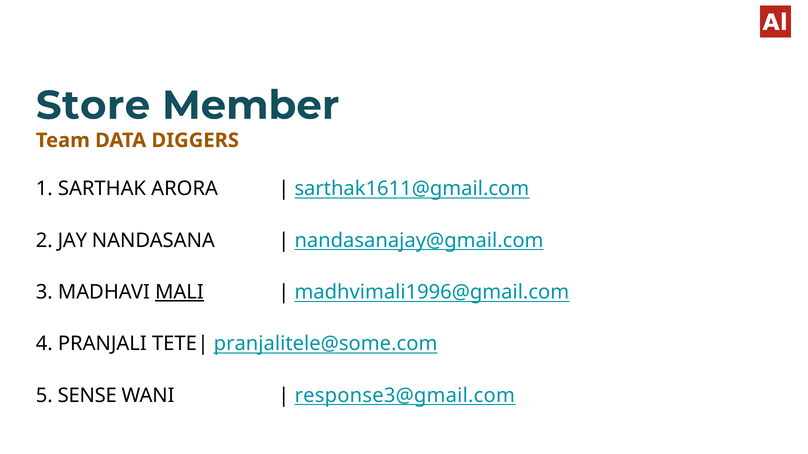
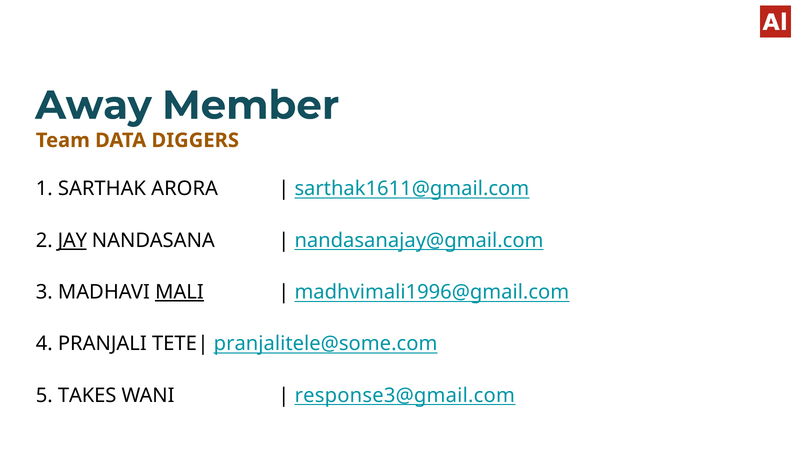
Store: Store -> Away (93, 106)
JAY underline: none -> present (72, 241)
SENSE: SENSE -> TAKES (87, 396)
